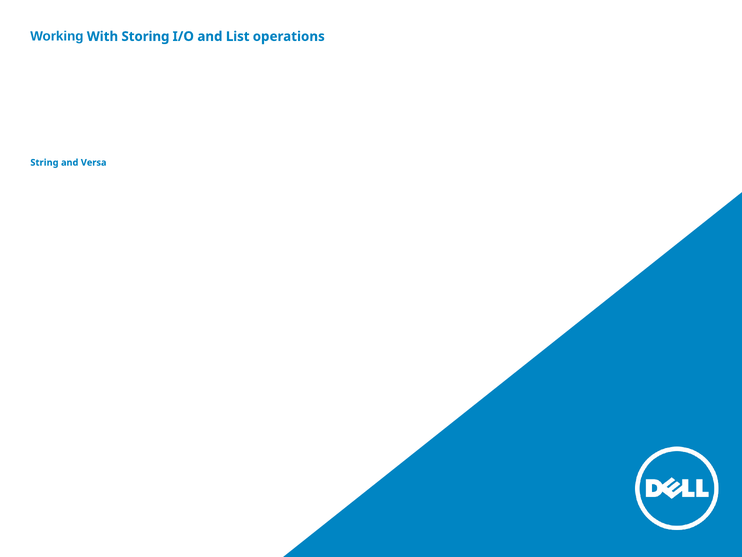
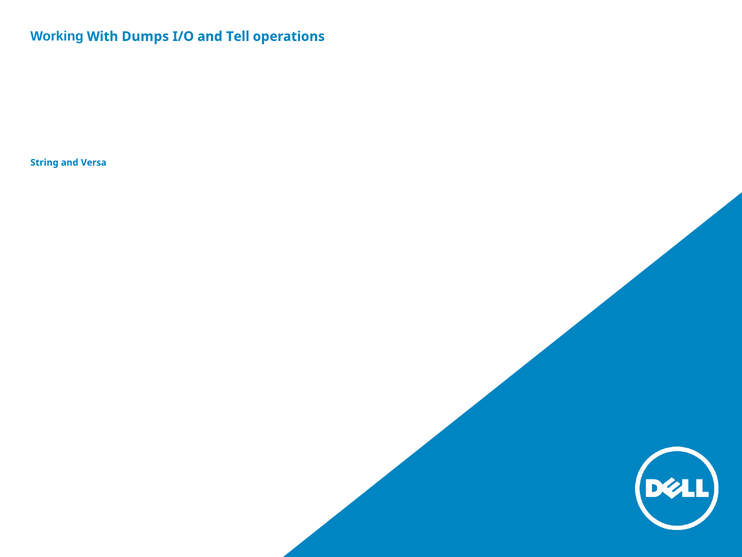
Storing: Storing -> Dumps (145, 36)
List: List -> Tell (238, 36)
